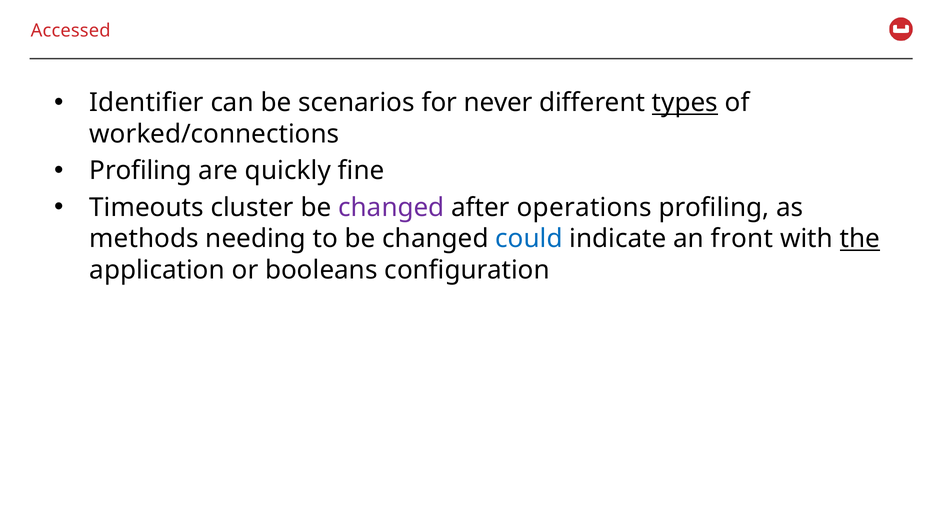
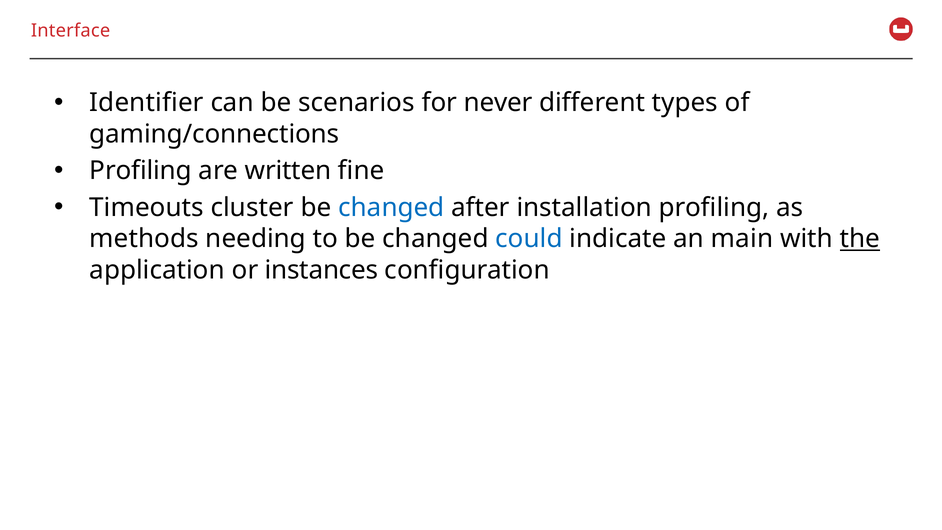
Accessed: Accessed -> Interface (71, 31)
types underline: present -> none (685, 103)
worked/connections: worked/connections -> gaming/connections (214, 134)
quickly: quickly -> written (288, 171)
changed colour: purple -> blue (391, 207)
operations: operations -> installation (584, 207)
front: front -> main (742, 239)
booleans: booleans -> instances (321, 270)
